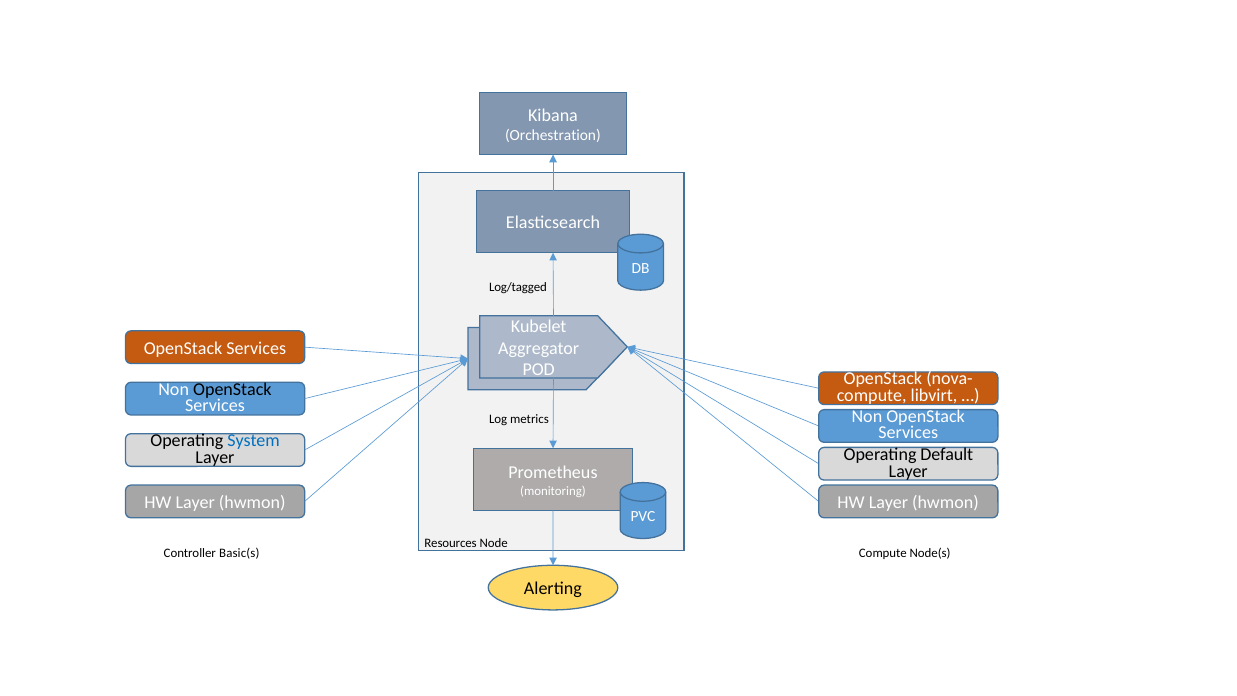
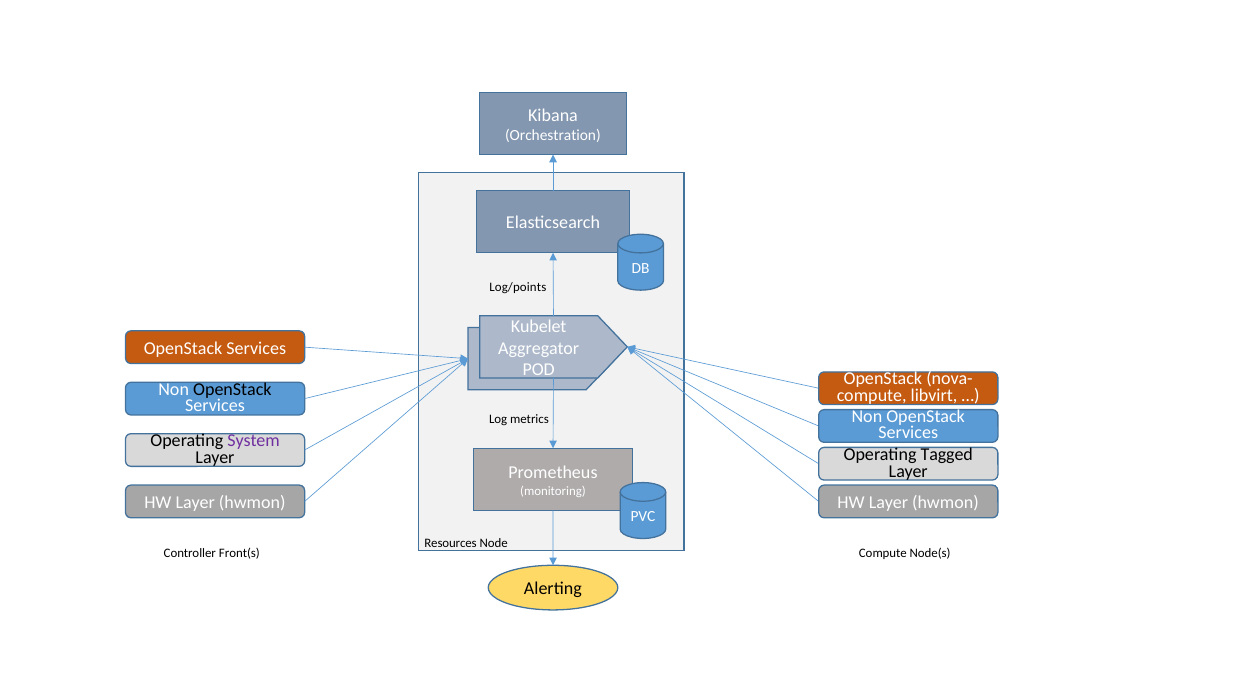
Log/tagged: Log/tagged -> Log/points (518, 287)
System colour: blue -> purple (254, 440)
Default: Default -> Tagged (947, 454)
Basic(s: Basic(s -> Front(s (239, 553)
